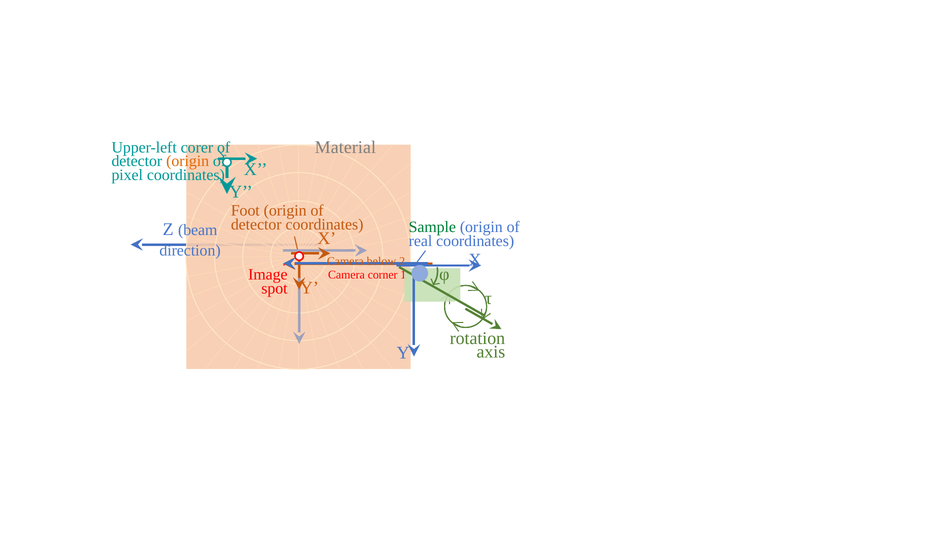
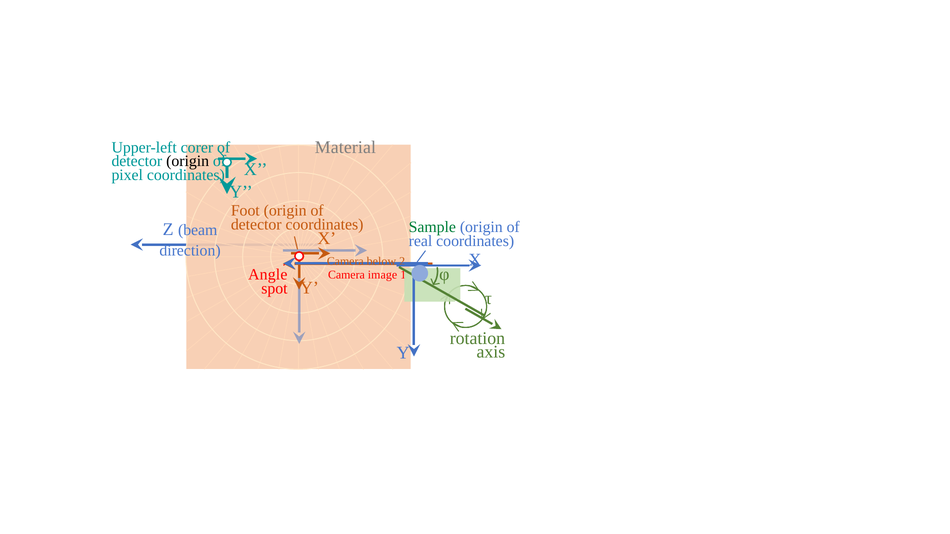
origin colour: orange -> black (188, 161)
Image: Image -> Angle (268, 275)
corner: corner -> image (383, 275)
